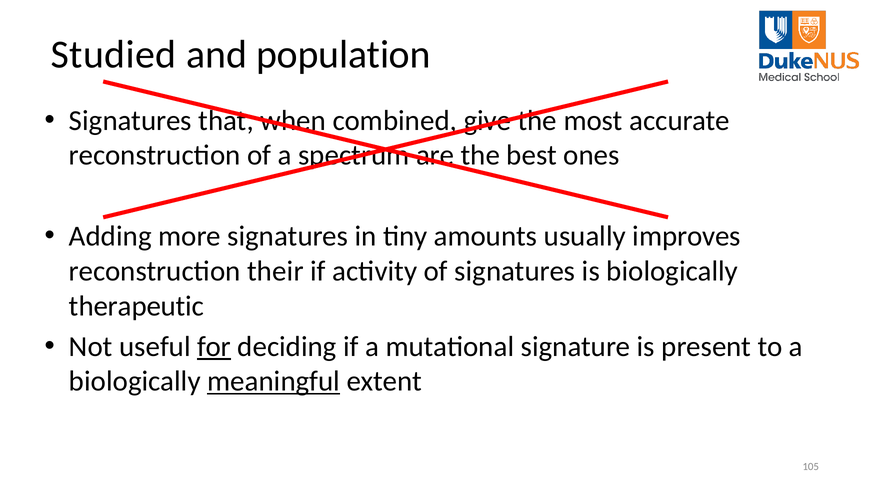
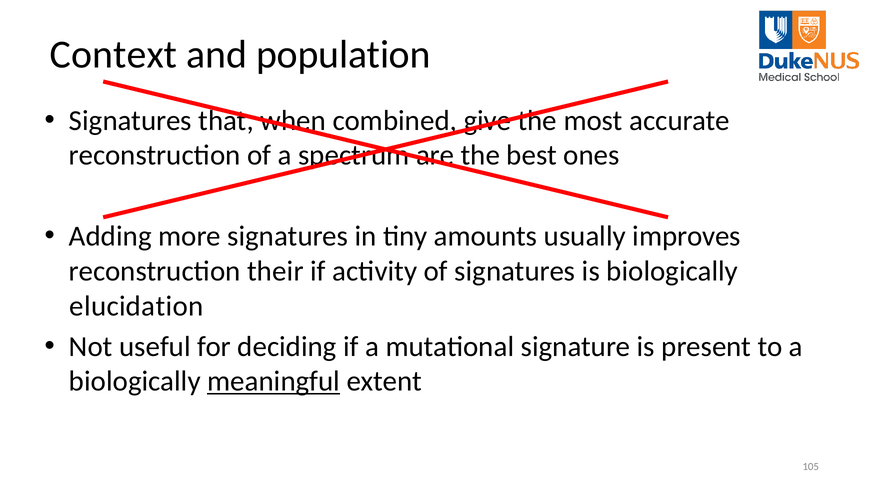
Studied: Studied -> Context (114, 54)
therapeutic: therapeutic -> elucidation (136, 306)
for underline: present -> none (214, 346)
